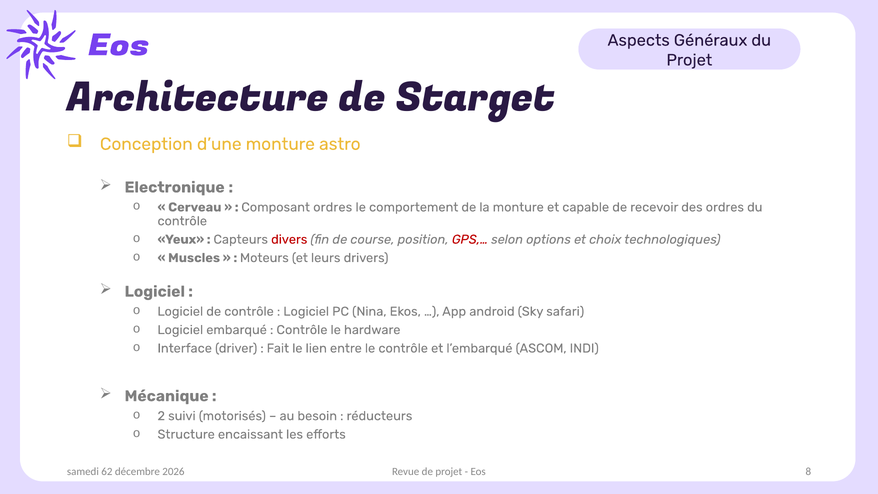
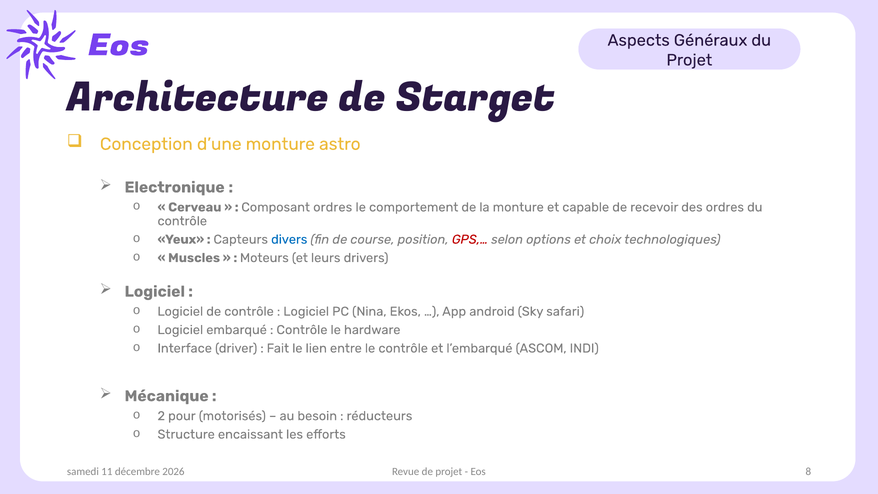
divers colour: red -> blue (289, 239)
suivi: suivi -> pour (182, 416)
62: 62 -> 11 (107, 472)
